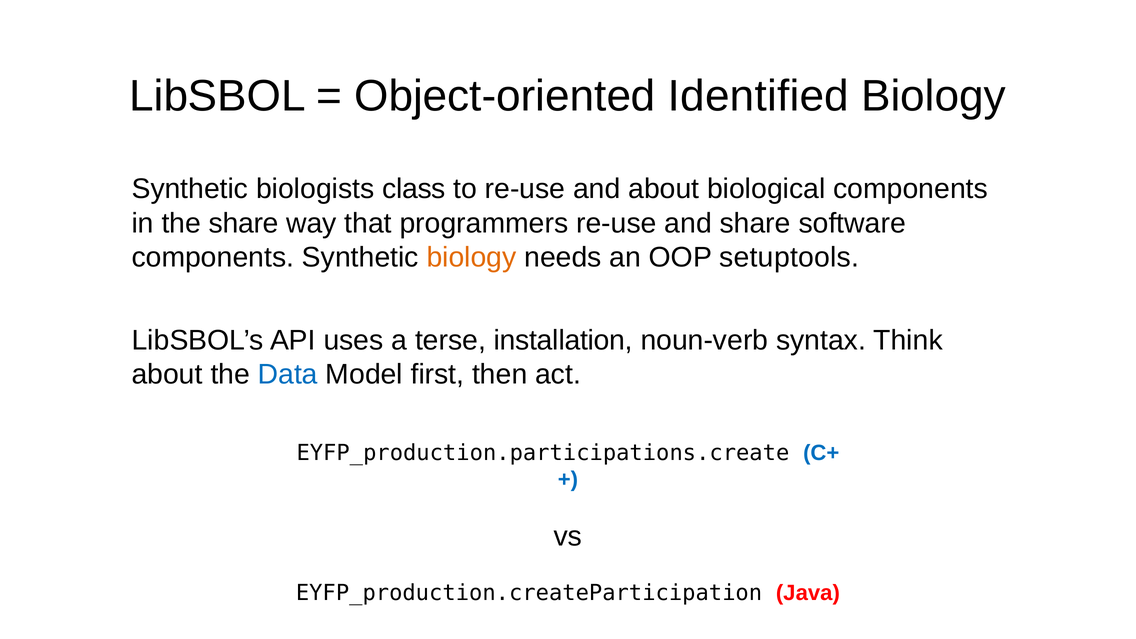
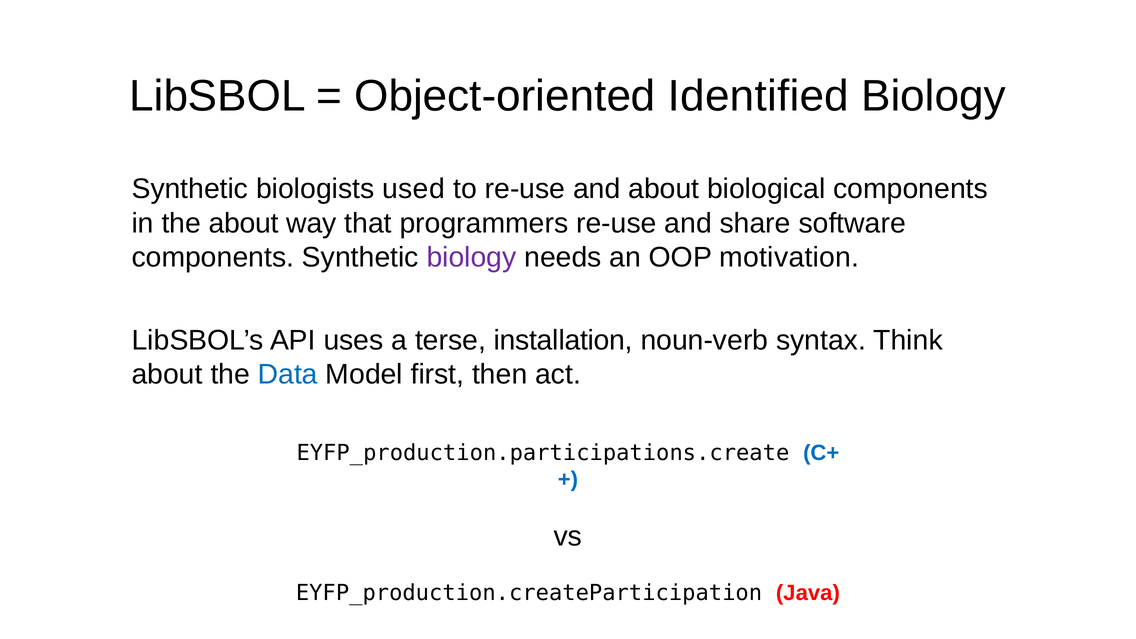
class: class -> used (414, 189)
the share: share -> about (244, 223)
biology colour: orange -> purple (471, 257)
setuptools: setuptools -> motivation (789, 257)
